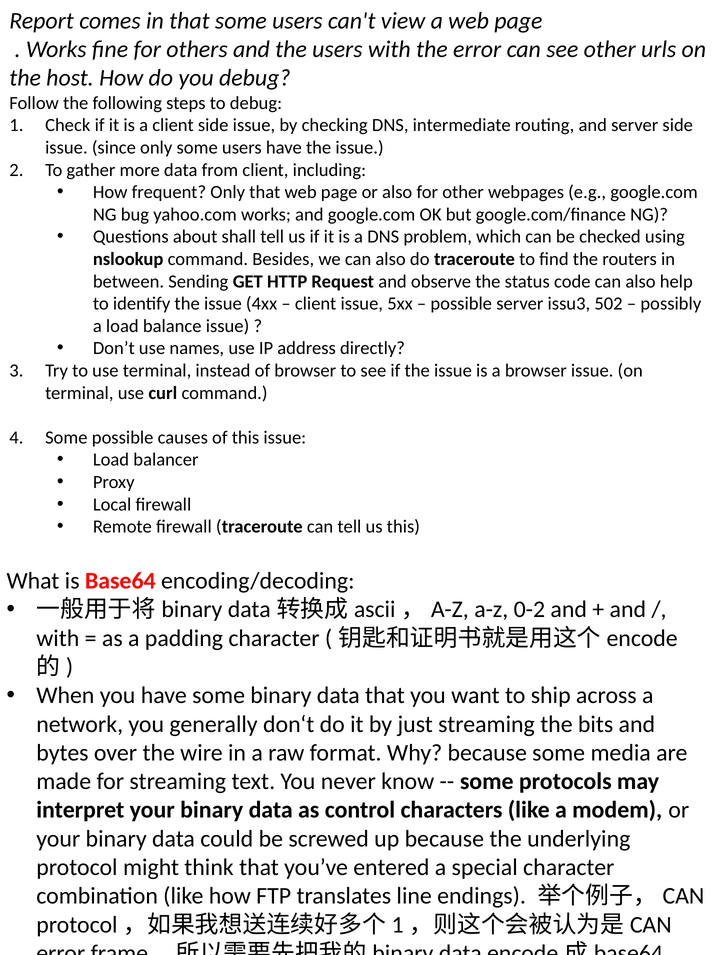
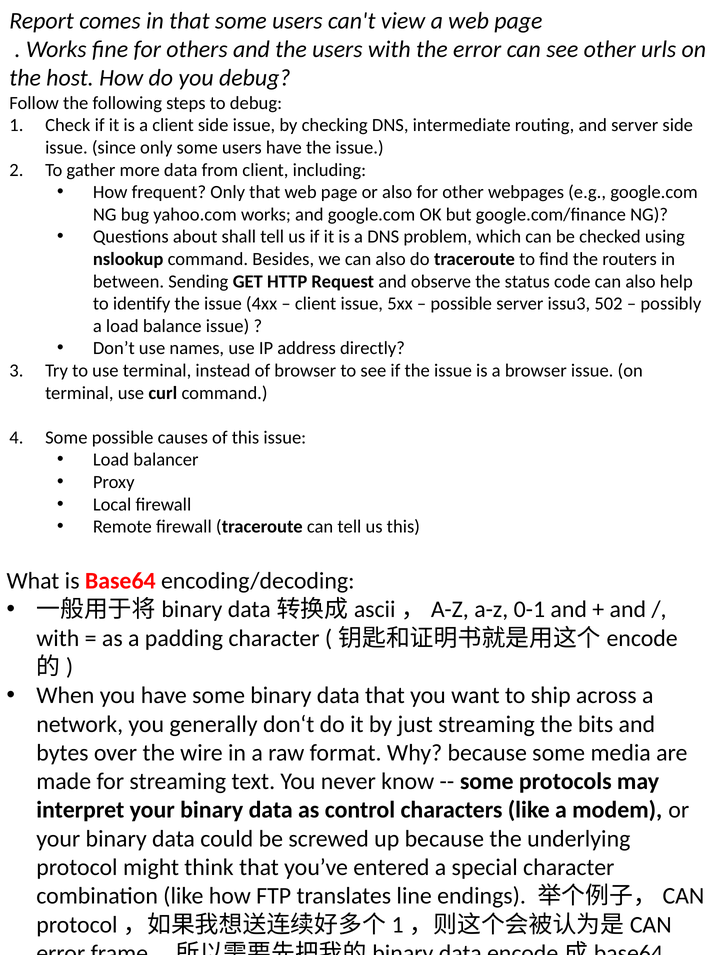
0-2: 0-2 -> 0-1 (529, 609)
